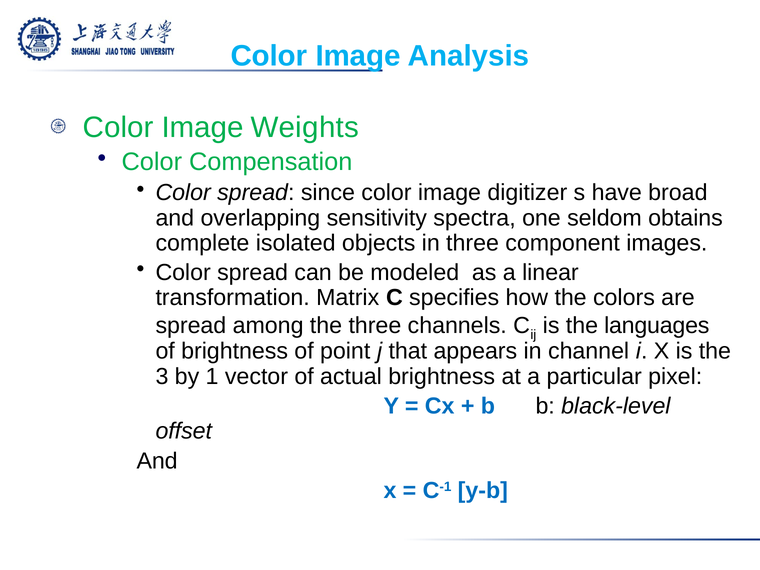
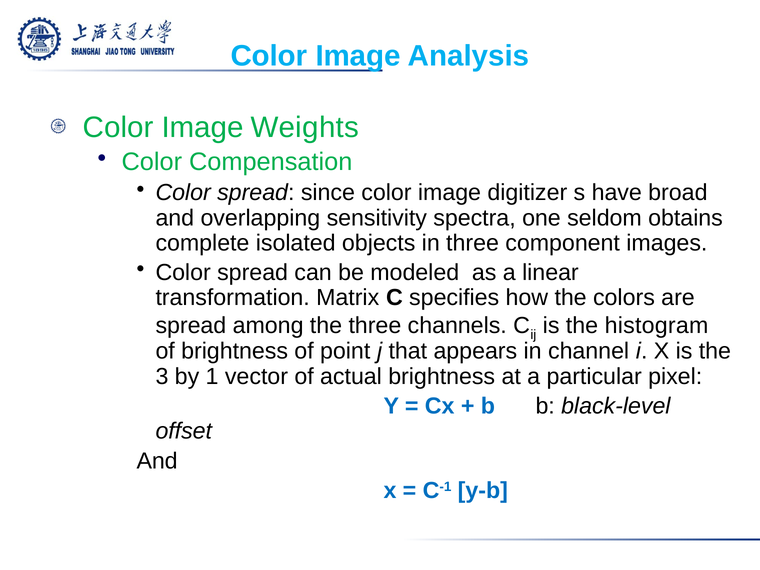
languages: languages -> histogram (657, 326)
